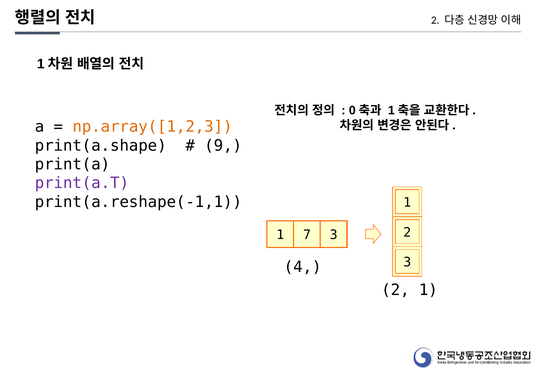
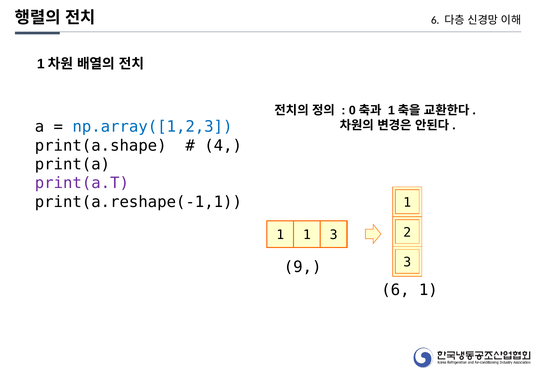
2: 2 -> 6 (435, 20)
np.array([1,2,3 colour: orange -> blue (152, 127)
9: 9 -> 4 (223, 146)
1 7: 7 -> 1 (307, 235)
4: 4 -> 9 (303, 267)
2: 2 -> 6 (395, 290)
